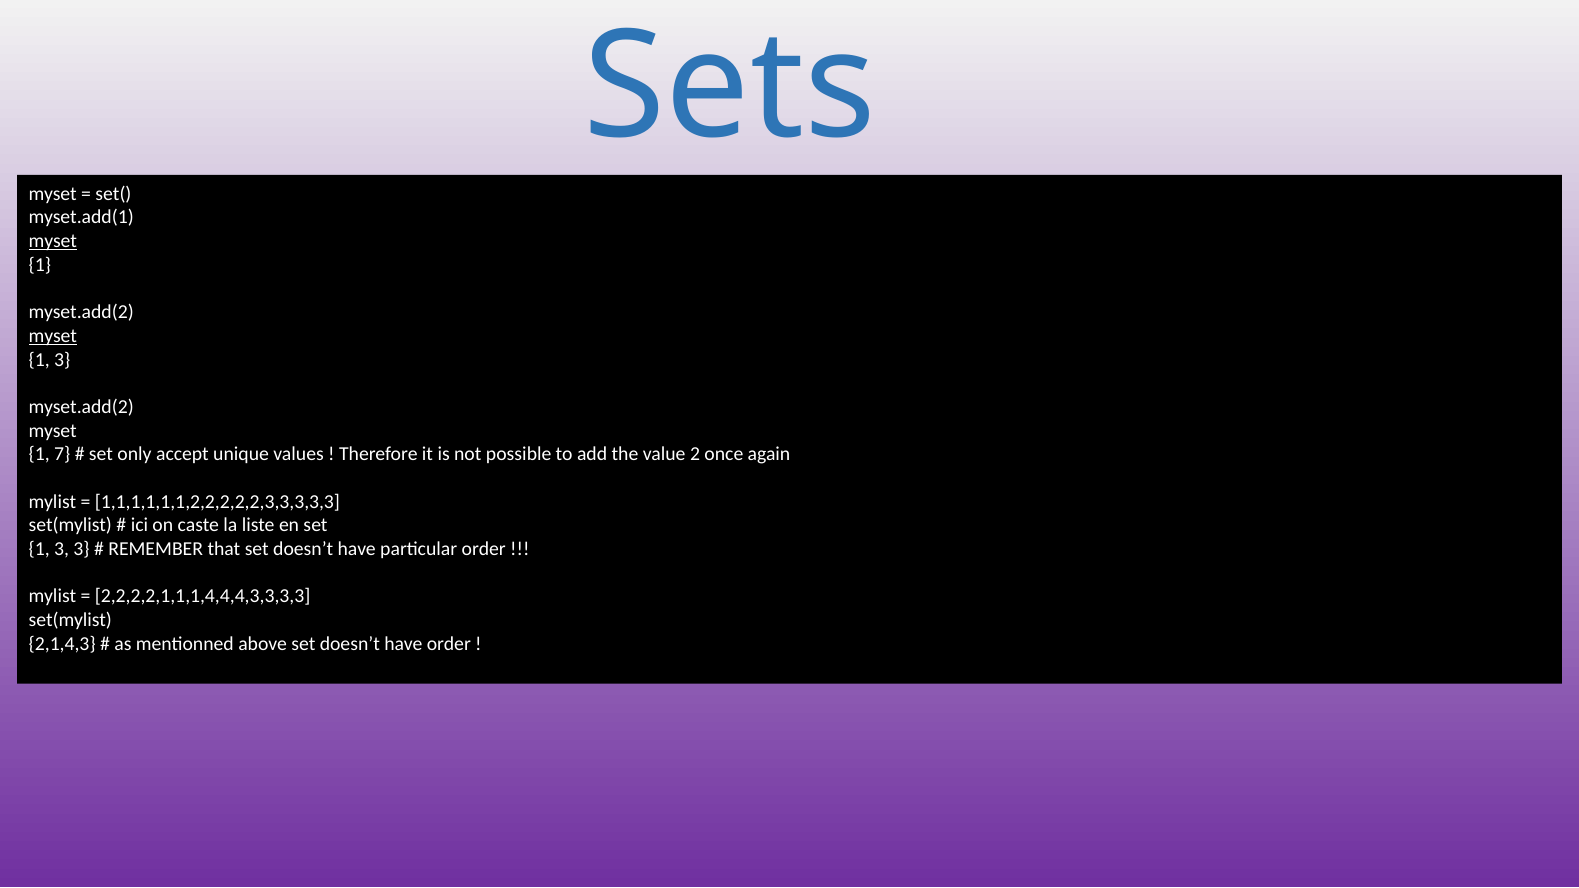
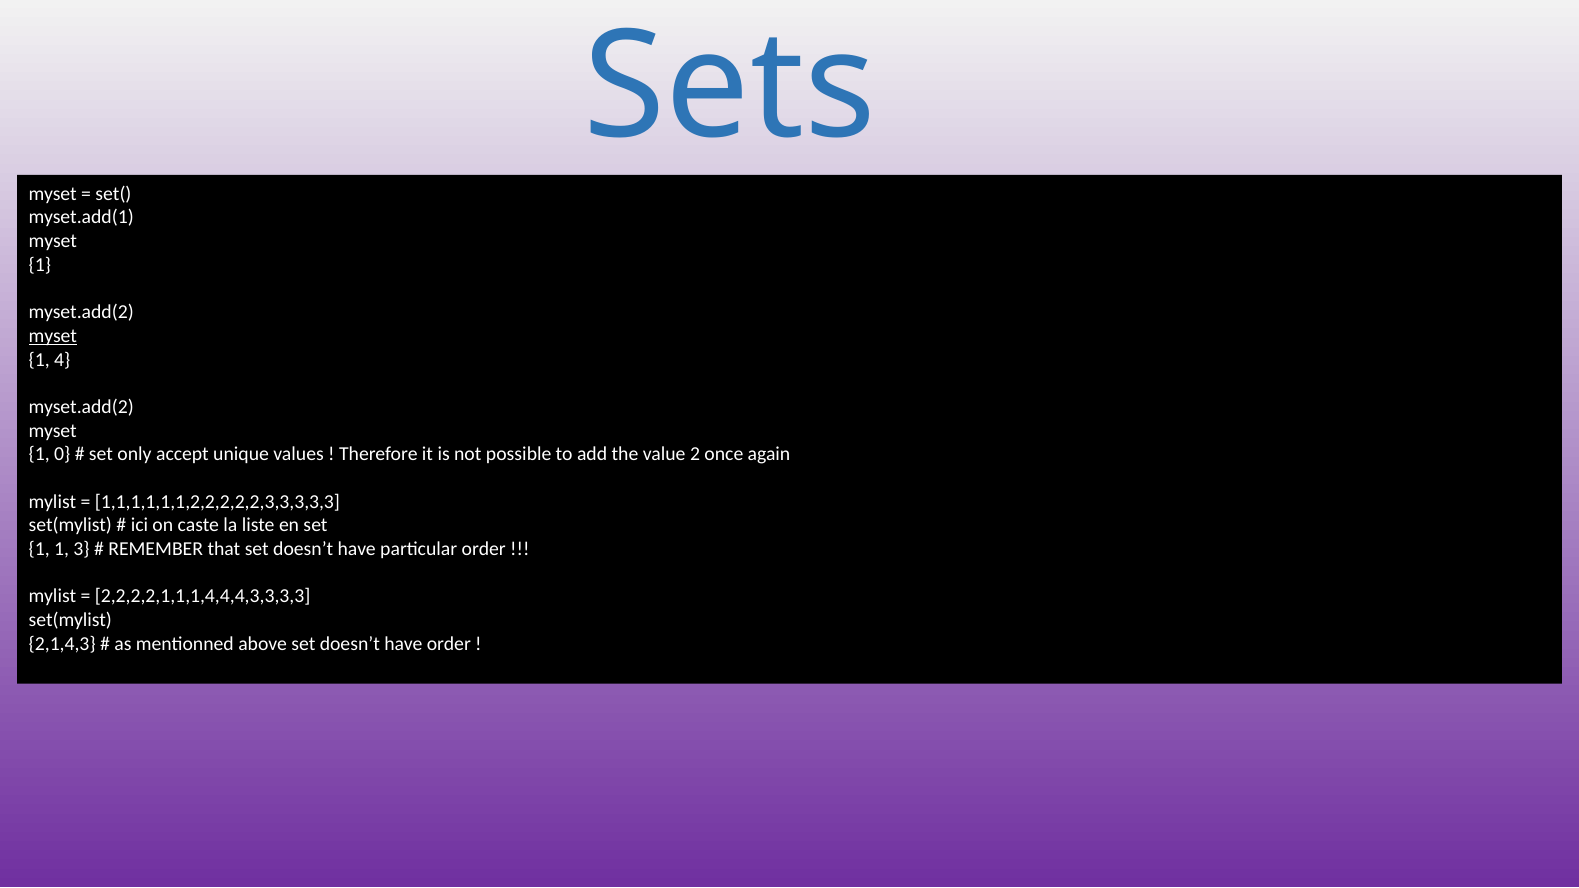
myset underline: present -> none (53, 241)
3: 3 -> 4 (62, 360)
7: 7 -> 0 (62, 454)
3: 3 -> 1 (62, 549)
